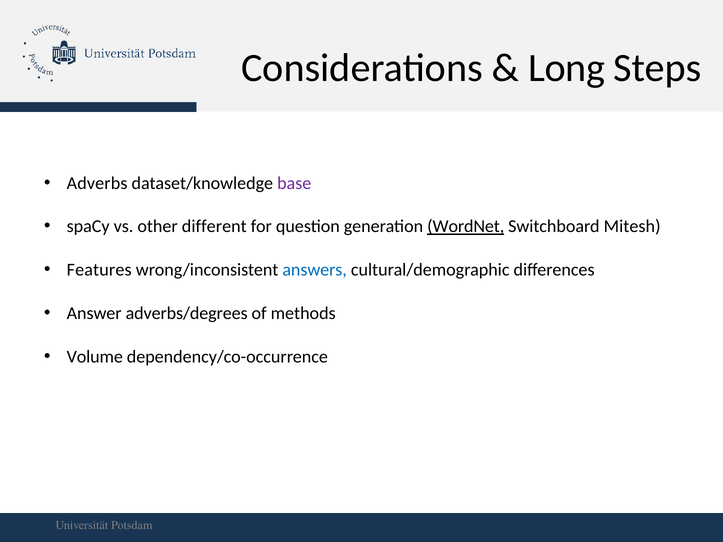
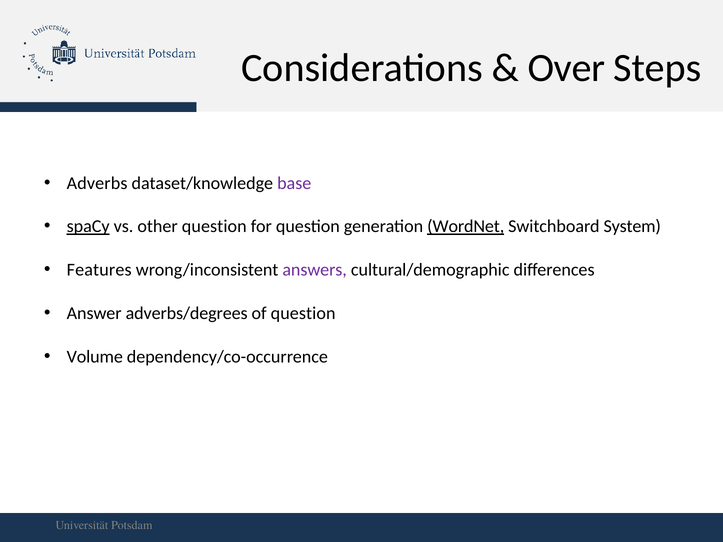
Long: Long -> Over (567, 68)
spaCy underline: none -> present (88, 227)
other different: different -> question (214, 227)
Mitesh: Mitesh -> System (632, 227)
answers colour: blue -> purple (315, 270)
of methods: methods -> question (303, 313)
